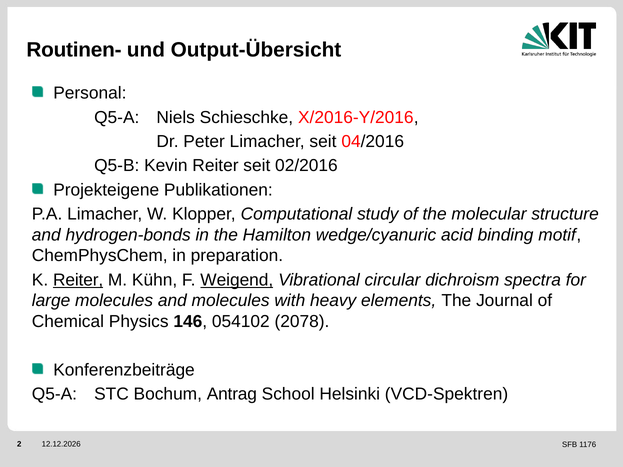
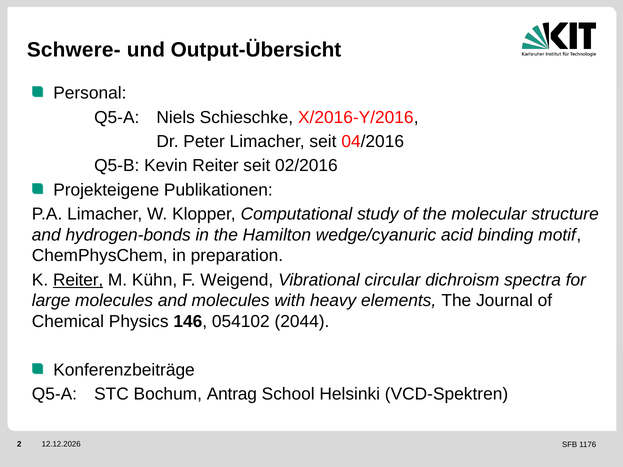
Routinen-: Routinen- -> Schwere- (74, 50)
Weigend underline: present -> none (237, 280)
2078: 2078 -> 2044 (302, 322)
